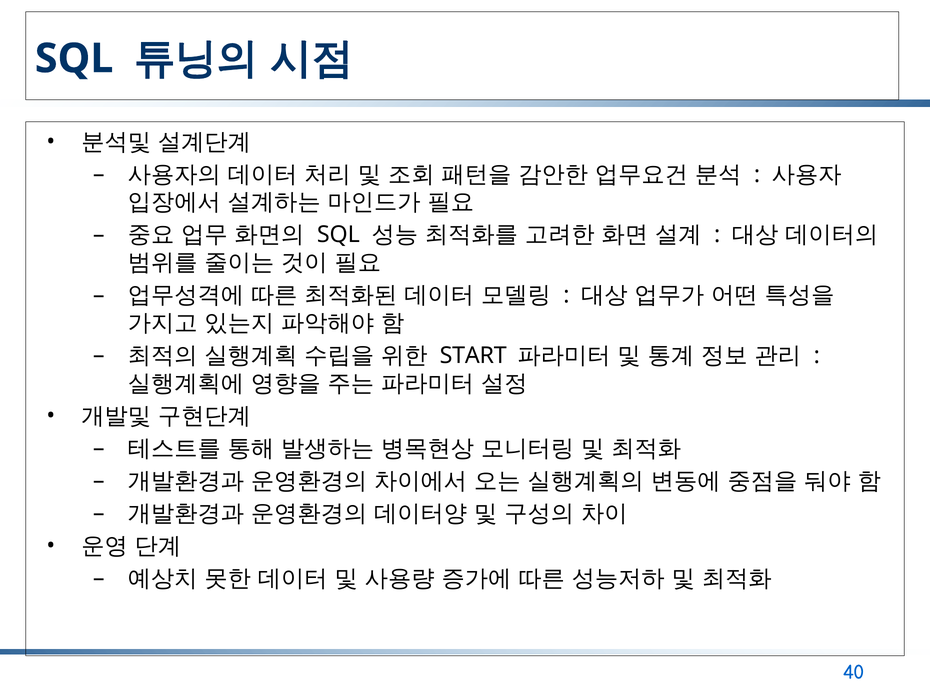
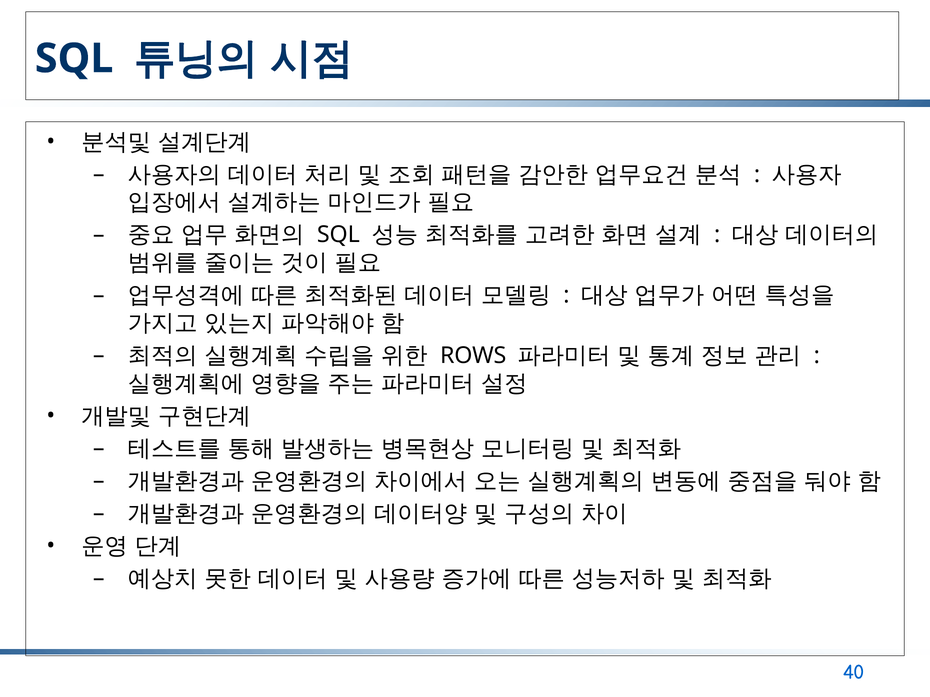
START: START -> ROWS (473, 356)
